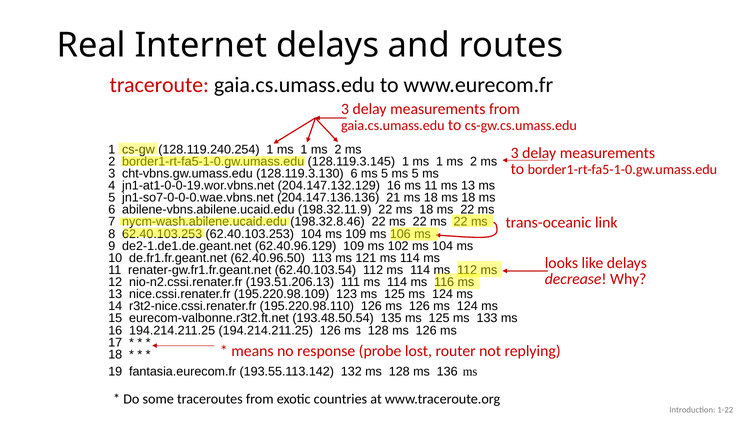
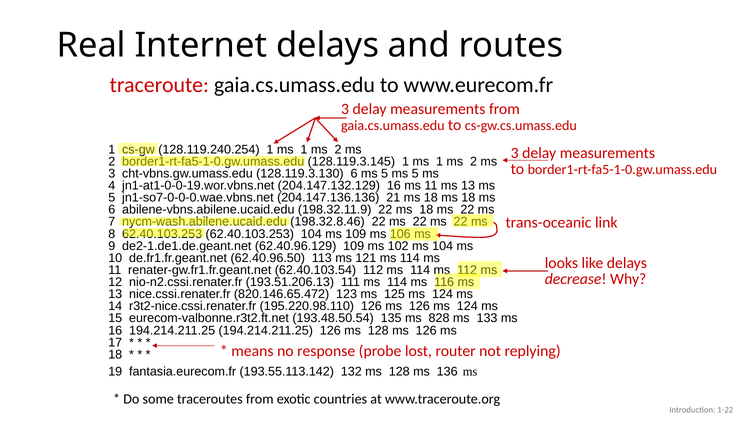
195.220.98.109: 195.220.98.109 -> 820.146.65.472 (282, 294)
135 ms 125: 125 -> 828 (439, 318)
